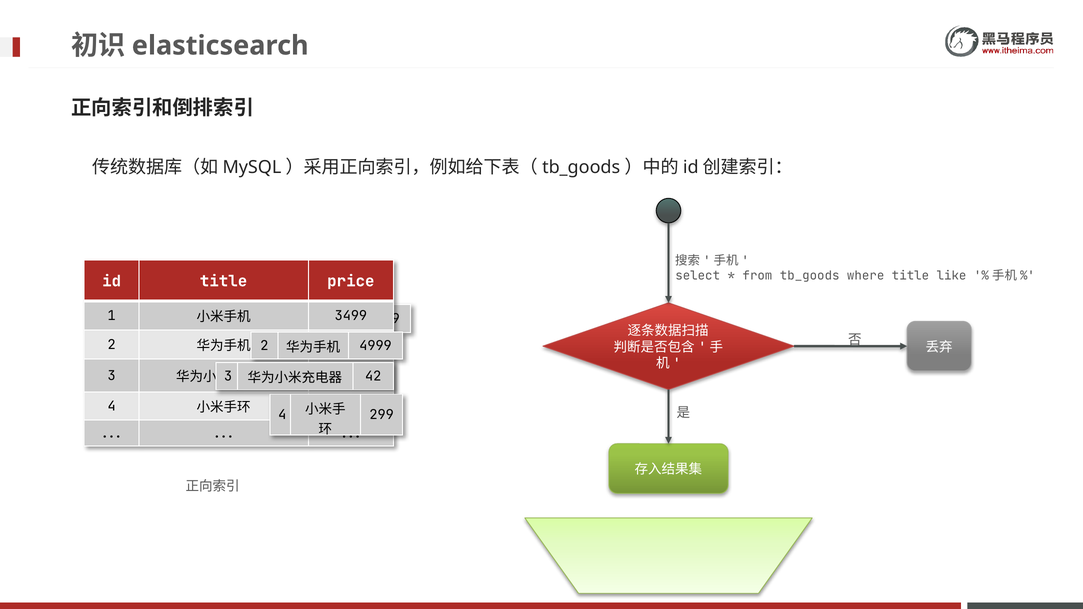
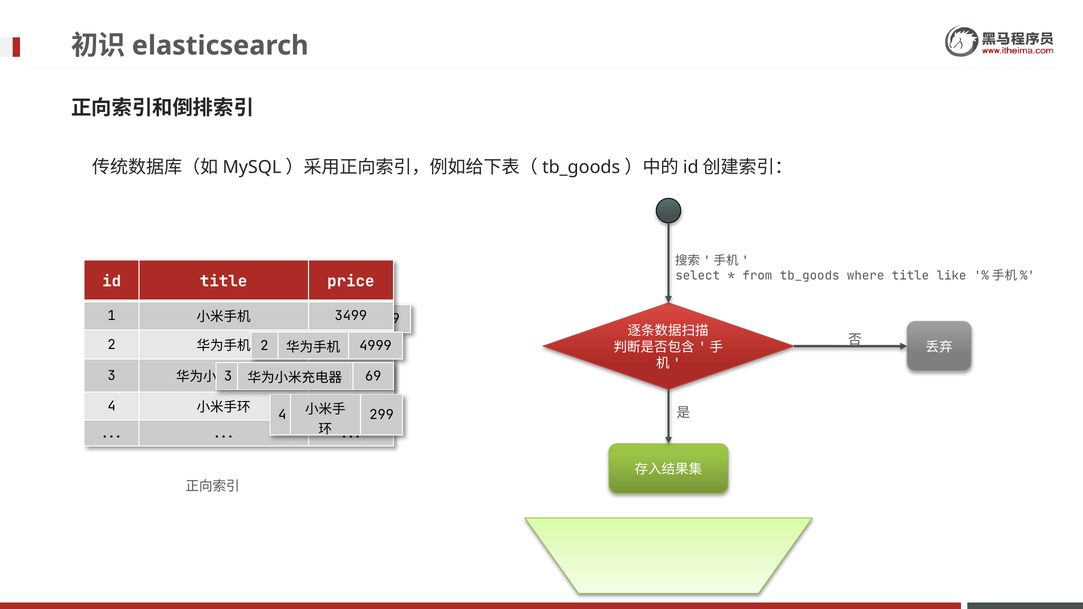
42: 42 -> 69 (373, 377)
